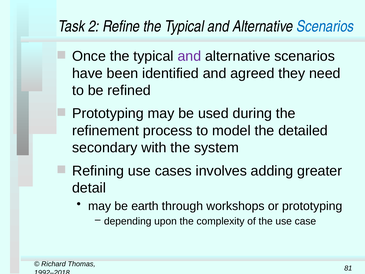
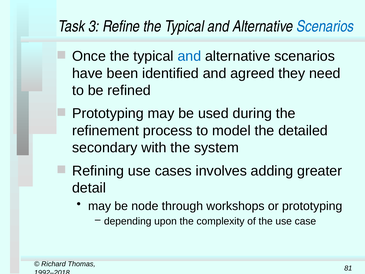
2: 2 -> 3 (94, 26)
and colour: purple -> blue (189, 56)
earth: earth -> node (145, 206)
